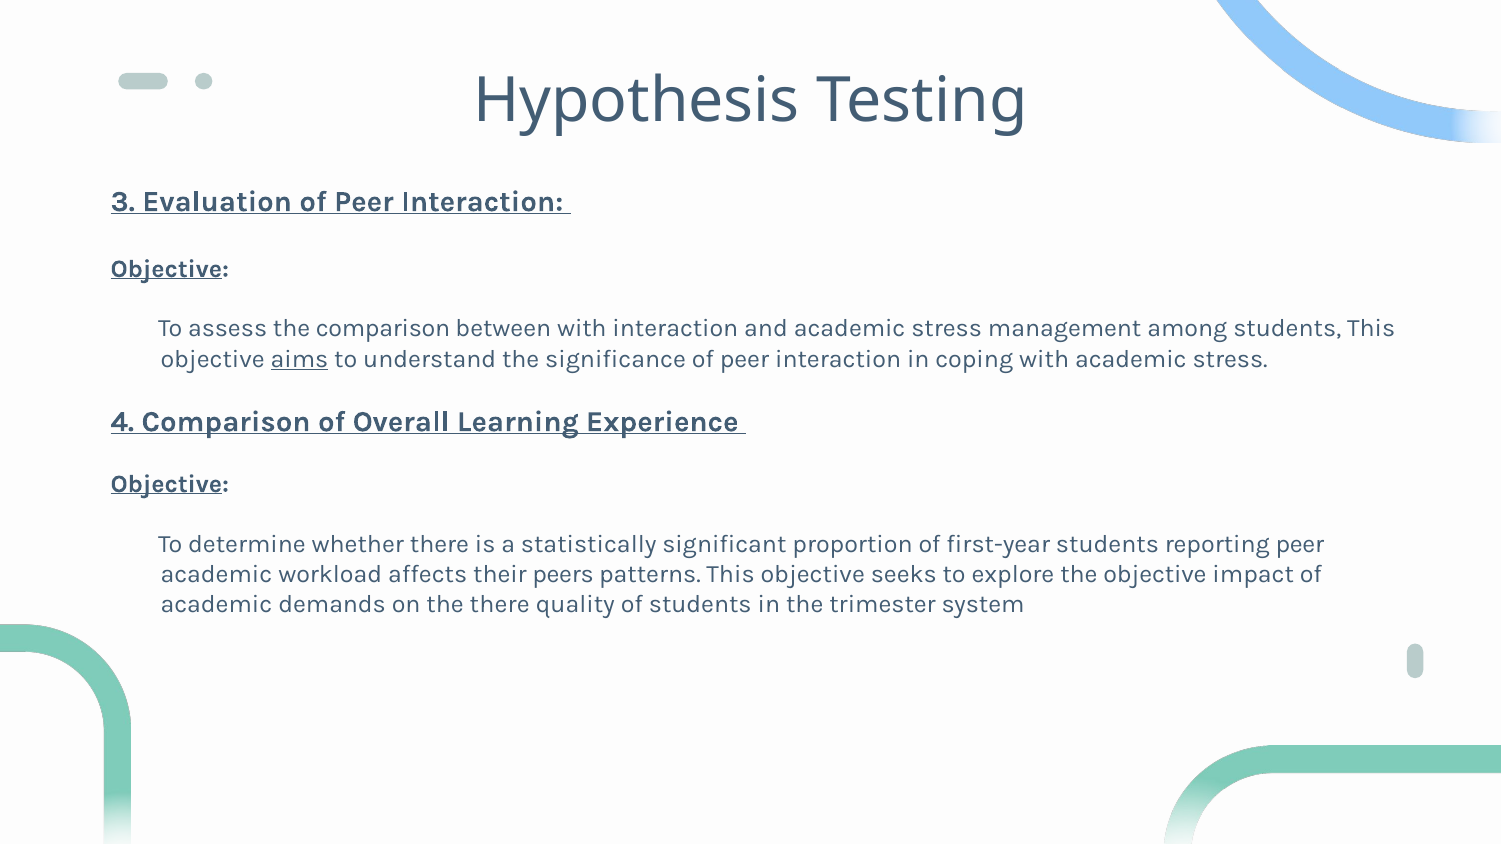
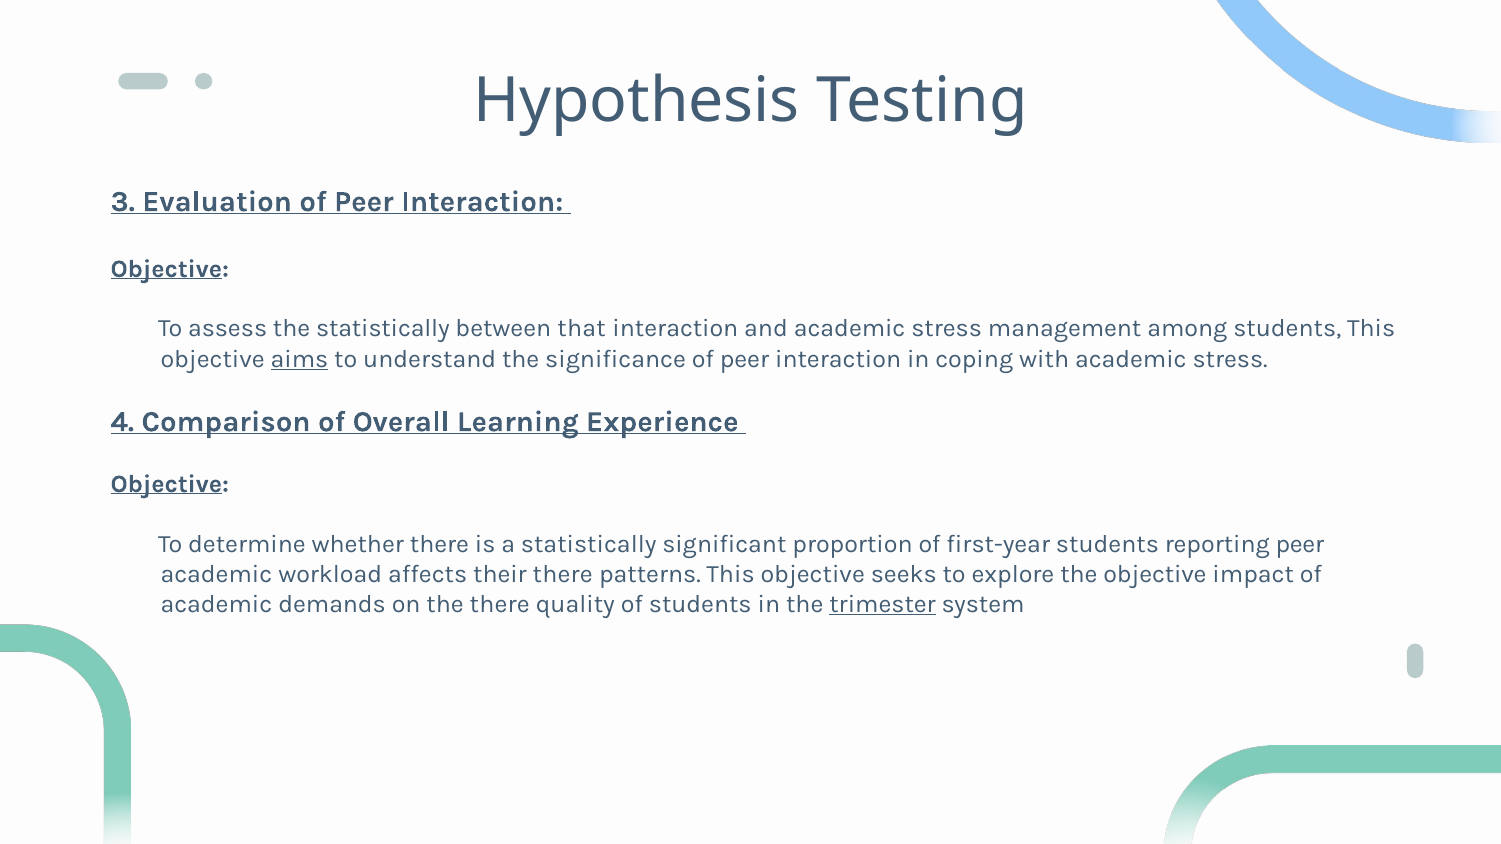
the comparison: comparison -> statistically (383, 329)
between with: with -> that (582, 329)
their peers: peers -> there (563, 574)
trimester underline: none -> present (883, 604)
